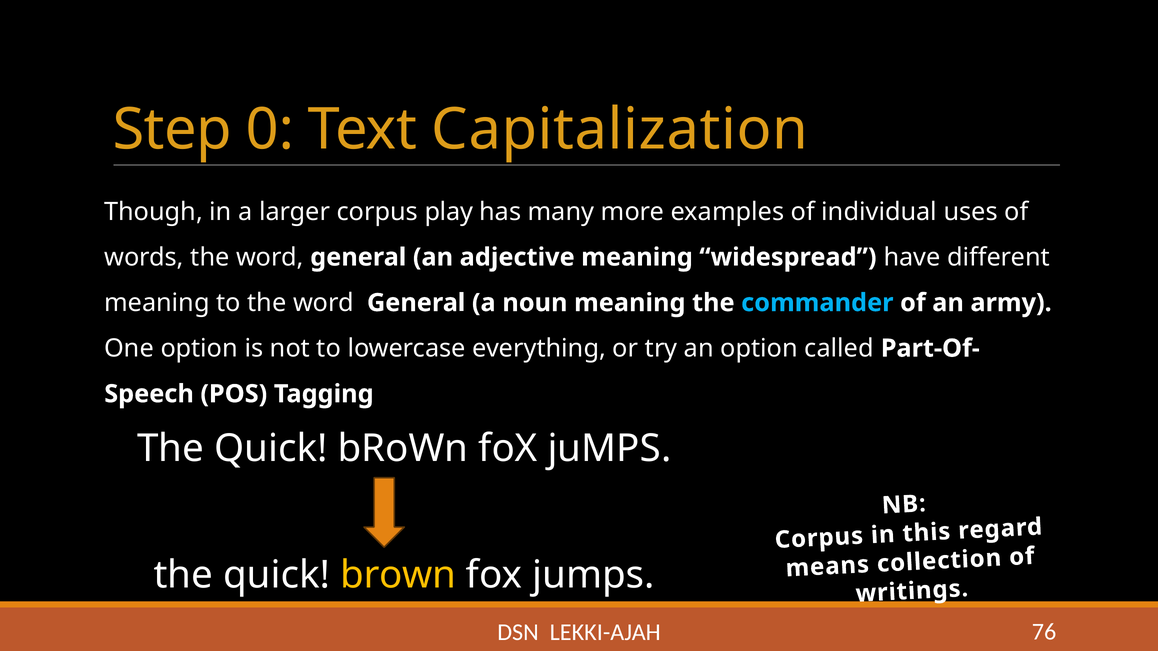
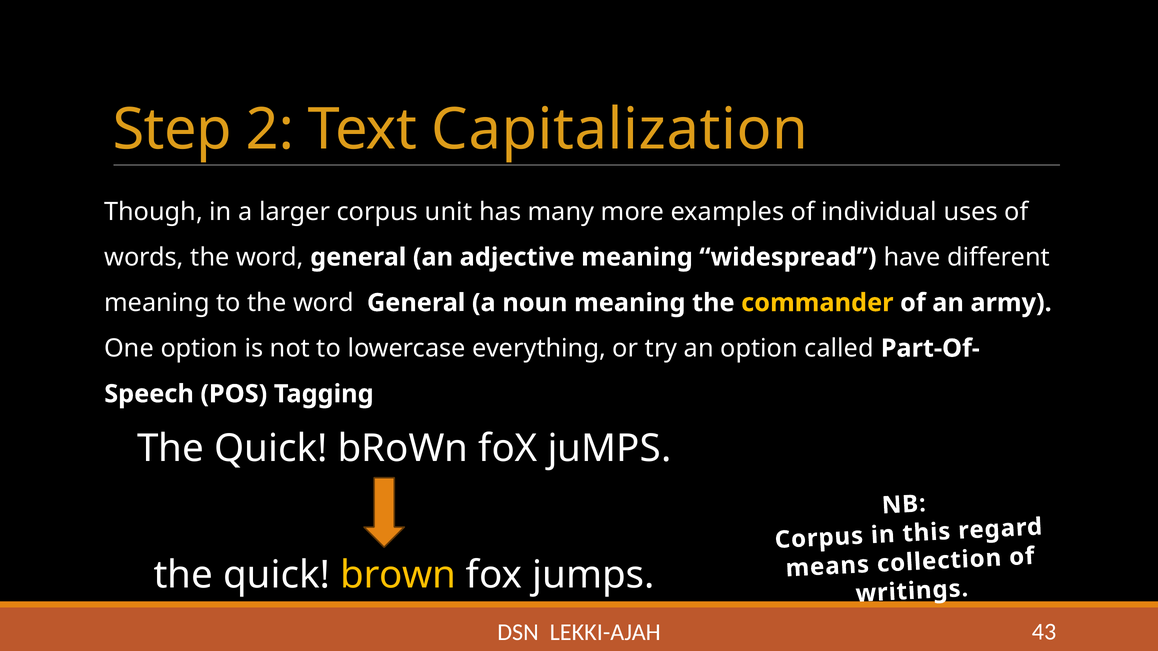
0: 0 -> 2 (270, 130)
play: play -> unit (449, 212)
commander colour: light blue -> yellow (817, 303)
76: 76 -> 43 (1044, 632)
